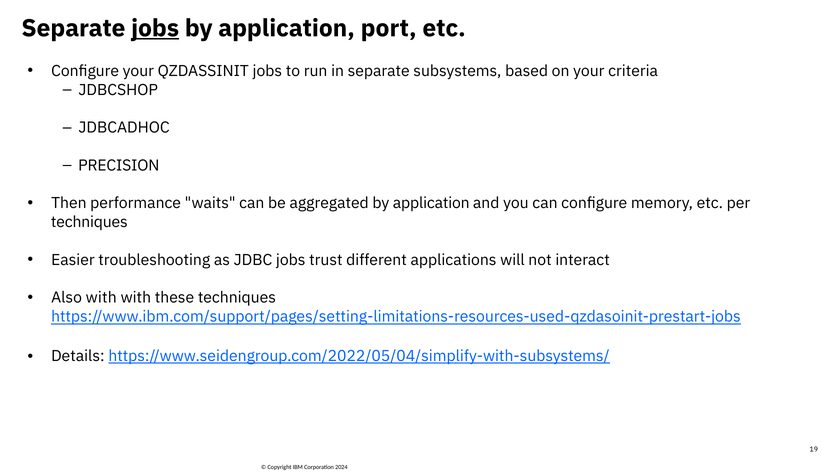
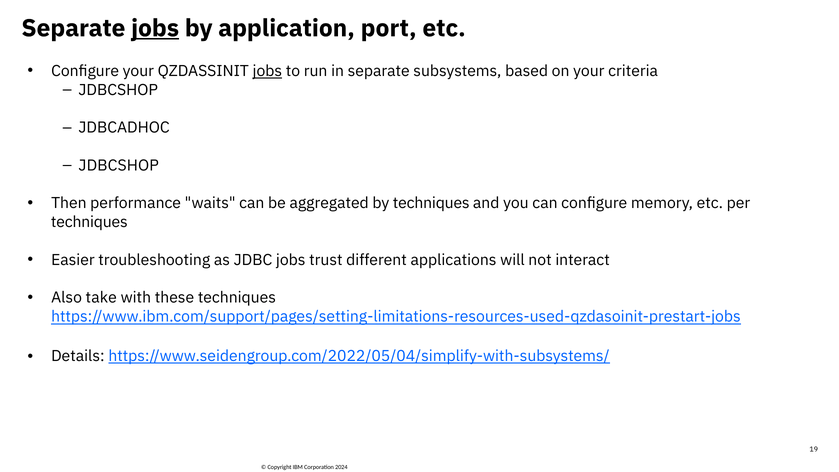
jobs underline: none -> present (267, 71)
PRECISION: PRECISION -> JDBCSHOP (119, 166)
aggregated by application: application -> techniques (431, 203)
Also with: with -> take (101, 298)
